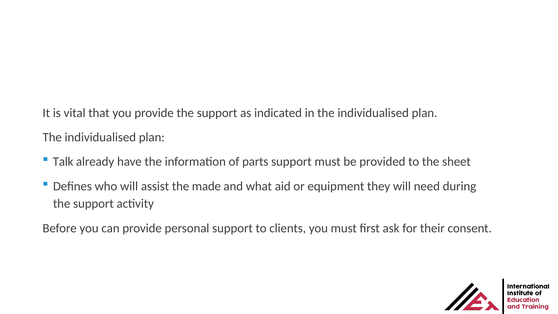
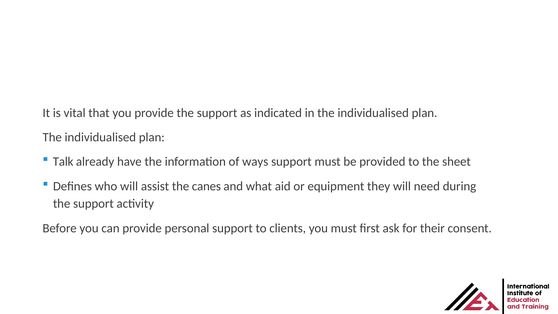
parts: parts -> ways (255, 162)
made: made -> canes (206, 186)
